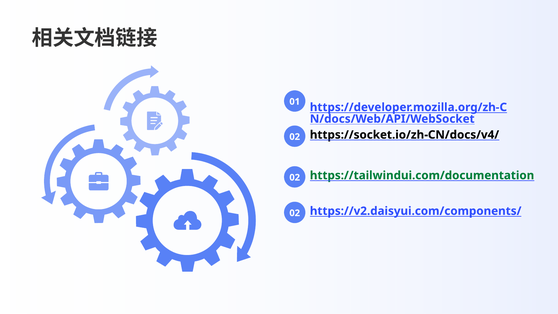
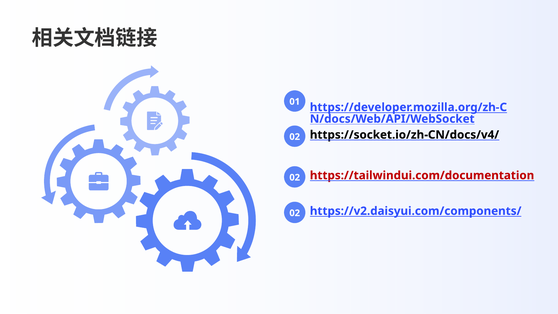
https://tailwindui.com/documentation colour: green -> red (422, 175)
